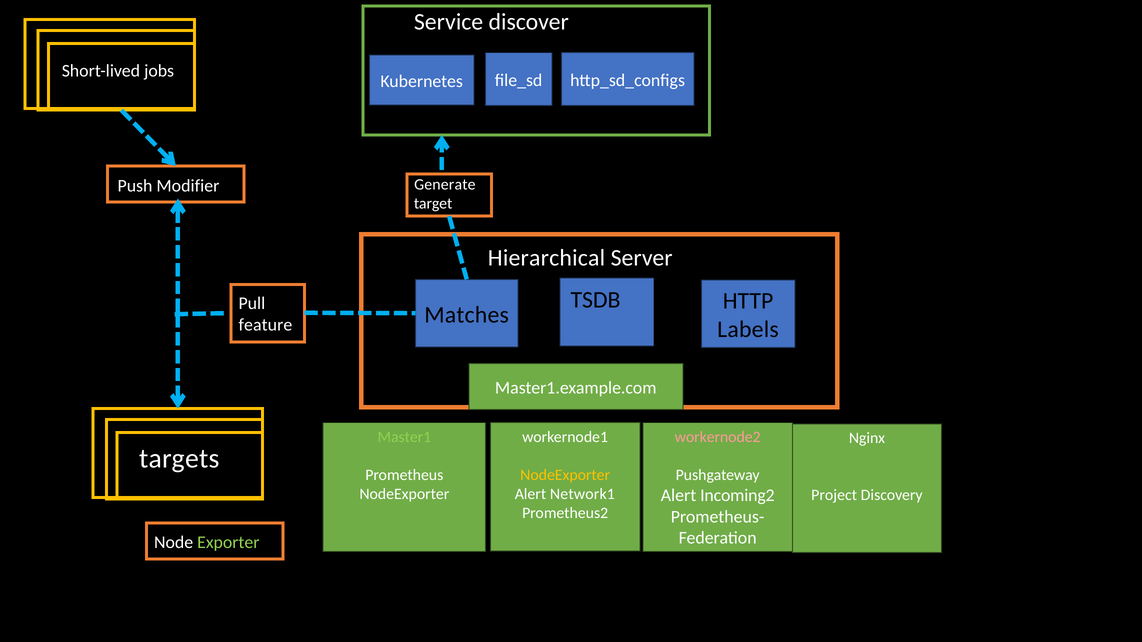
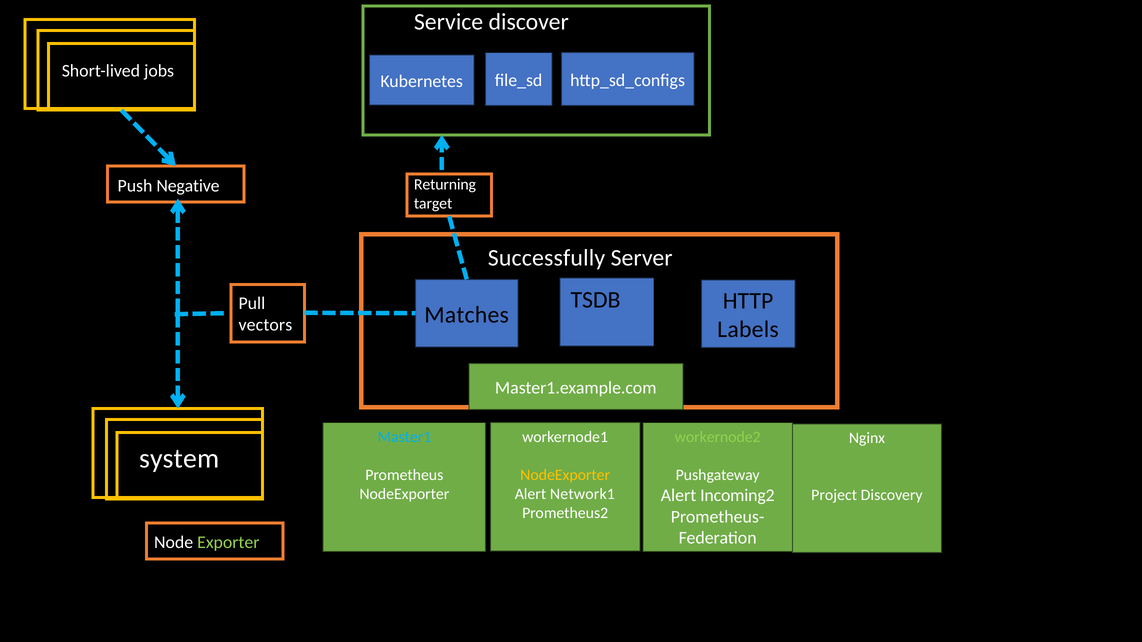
Generate: Generate -> Returning (445, 184)
Modifier: Modifier -> Negative (188, 186)
Hierarchical: Hierarchical -> Successfully (547, 258)
feature: feature -> vectors (265, 325)
Master1 colour: light green -> light blue (404, 437)
workernode2 colour: pink -> light green (718, 437)
targets: targets -> system (179, 459)
